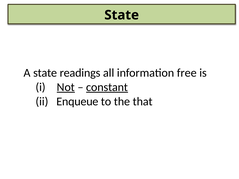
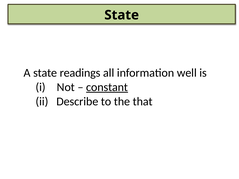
free: free -> well (187, 73)
Not underline: present -> none (66, 87)
Enqueue: Enqueue -> Describe (77, 102)
